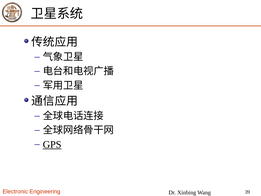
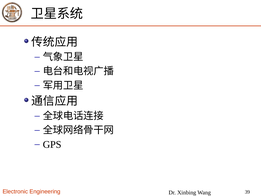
GPS underline: present -> none (52, 144)
